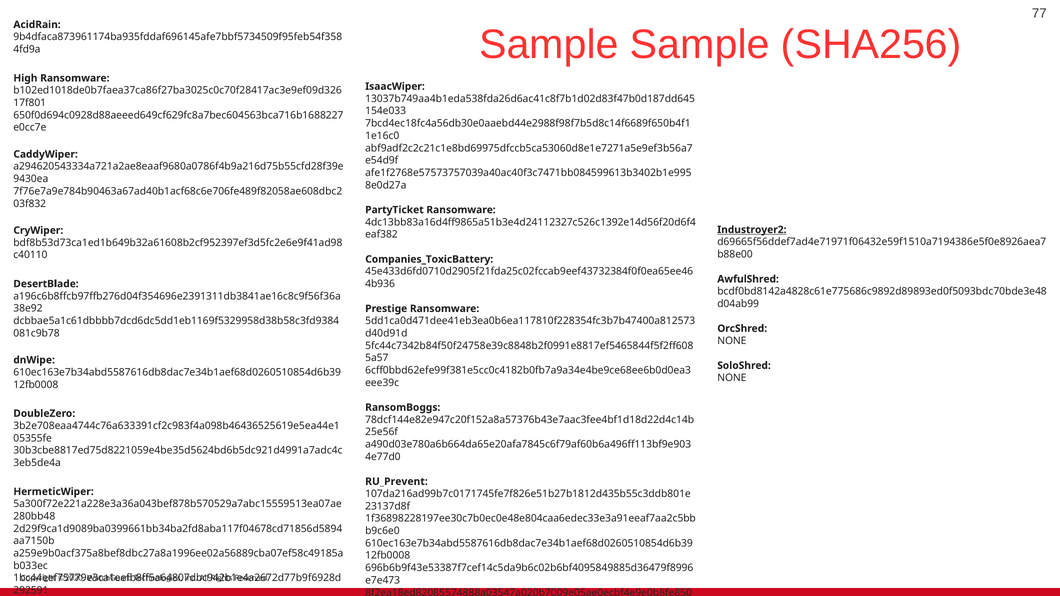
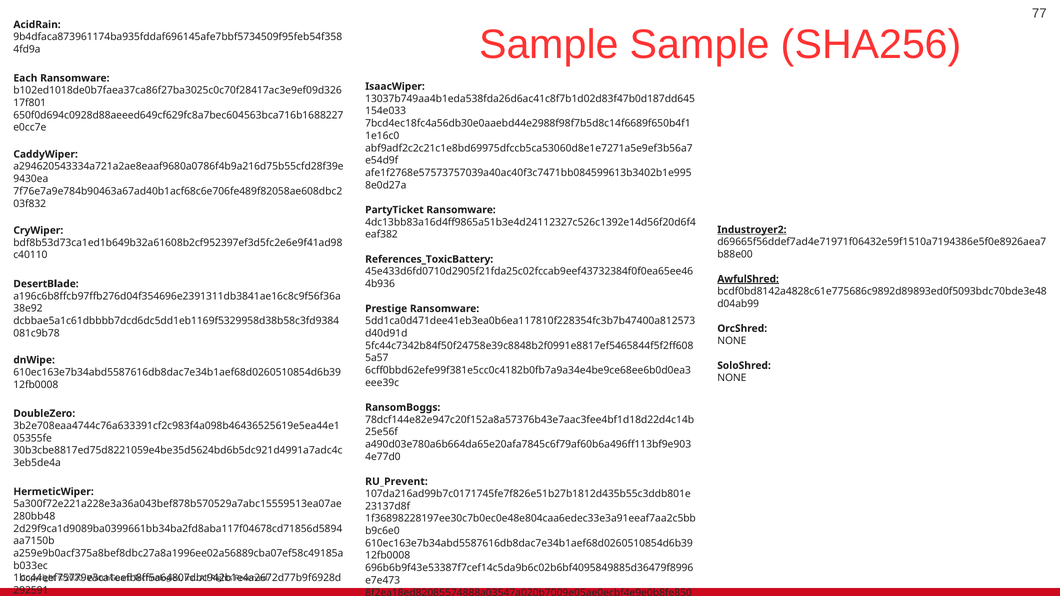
High: High -> Each (25, 78)
Companies_ToxicBattery: Companies_ToxicBattery -> References_ToxicBattery (429, 259)
AwfulShred underline: none -> present (748, 279)
